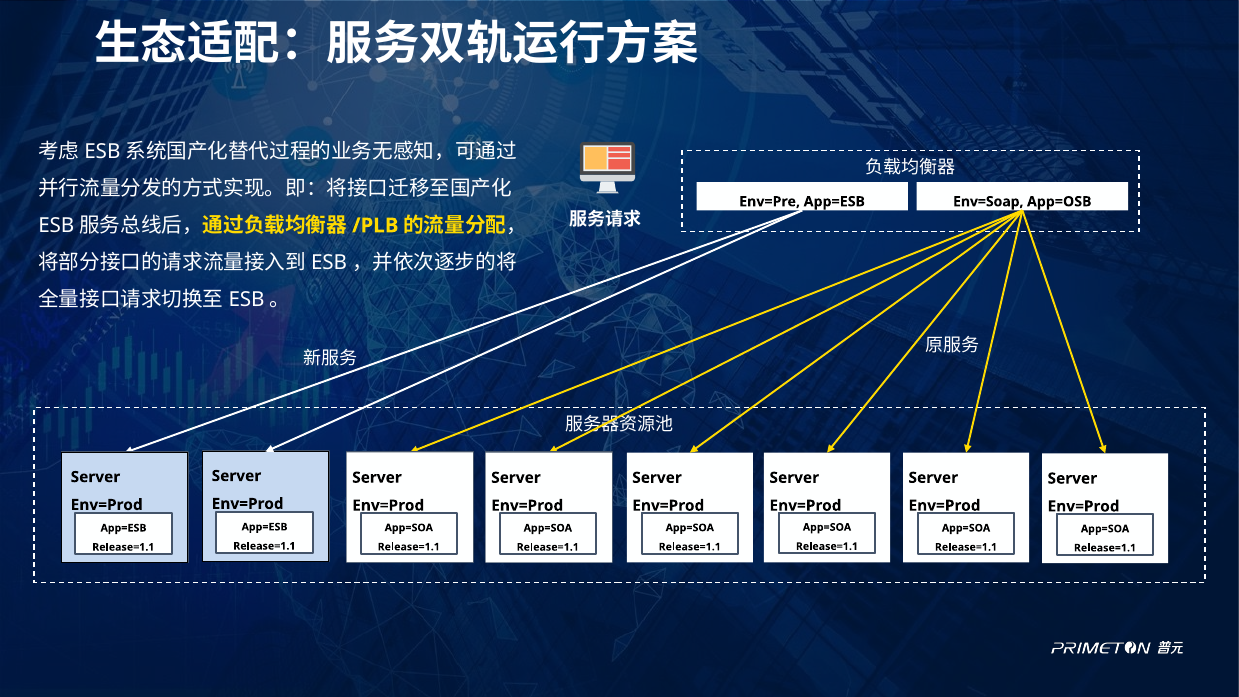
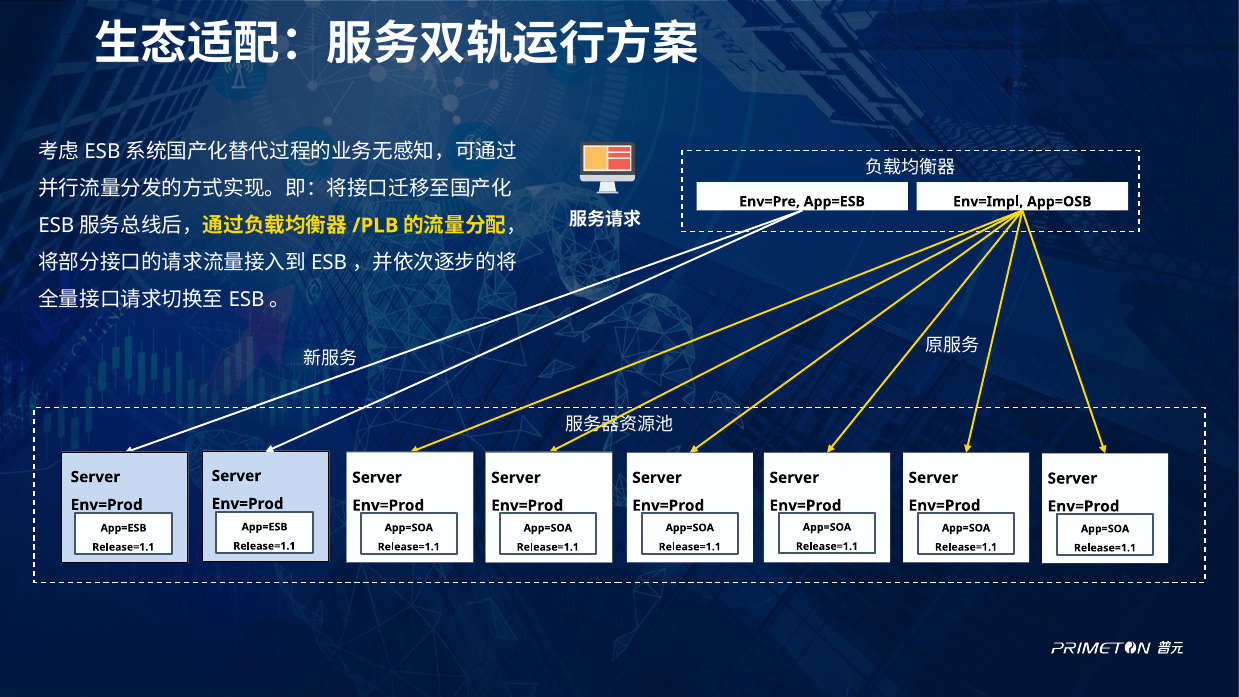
Env=Soap: Env=Soap -> Env=Impl (988, 202)
